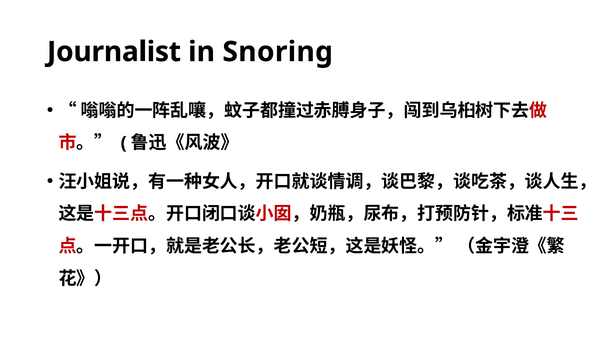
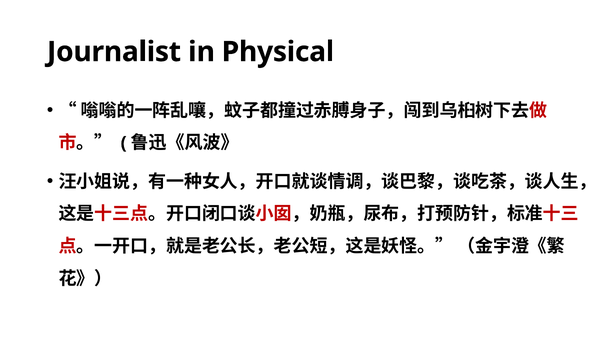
Snoring: Snoring -> Physical (278, 52)
